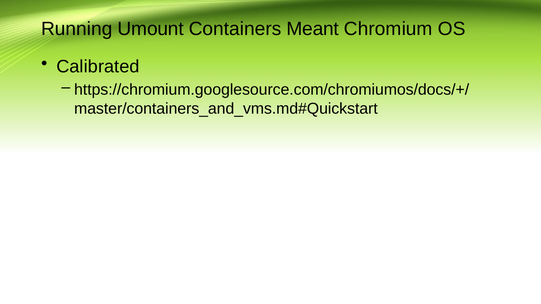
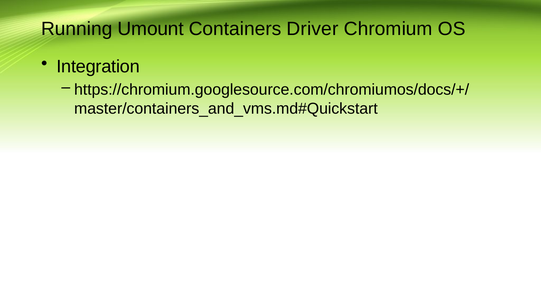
Meant: Meant -> Driver (313, 29)
Calibrated: Calibrated -> Integration (98, 66)
